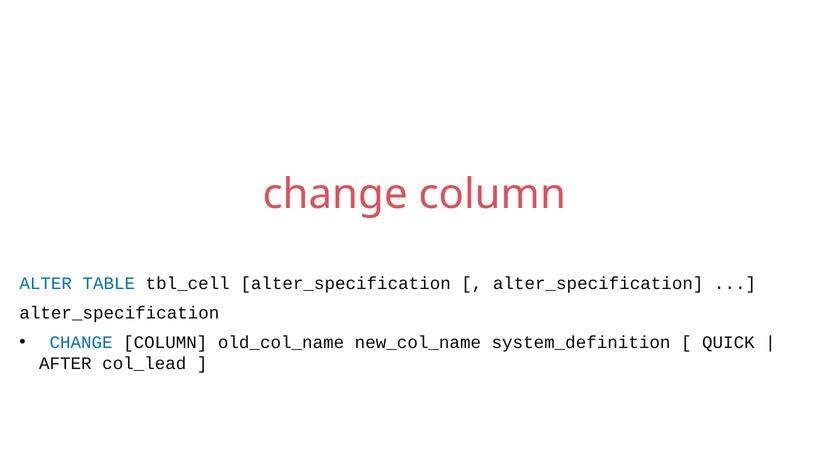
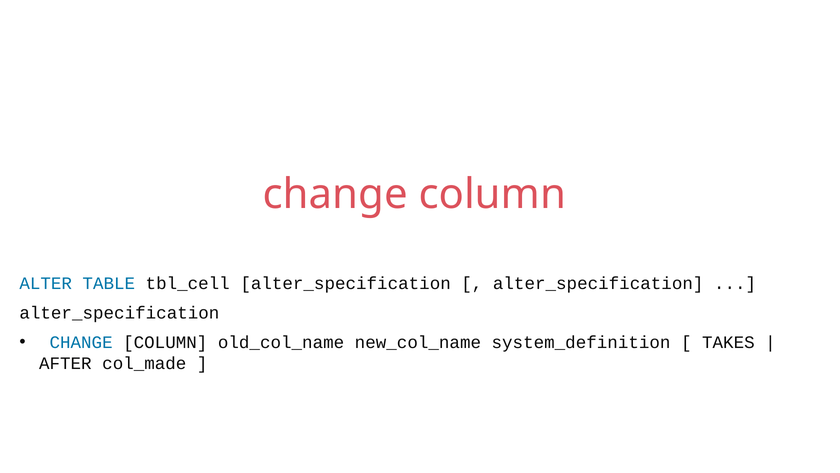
QUICK: QUICK -> TAKES (728, 342)
col_lead: col_lead -> col_made (144, 363)
